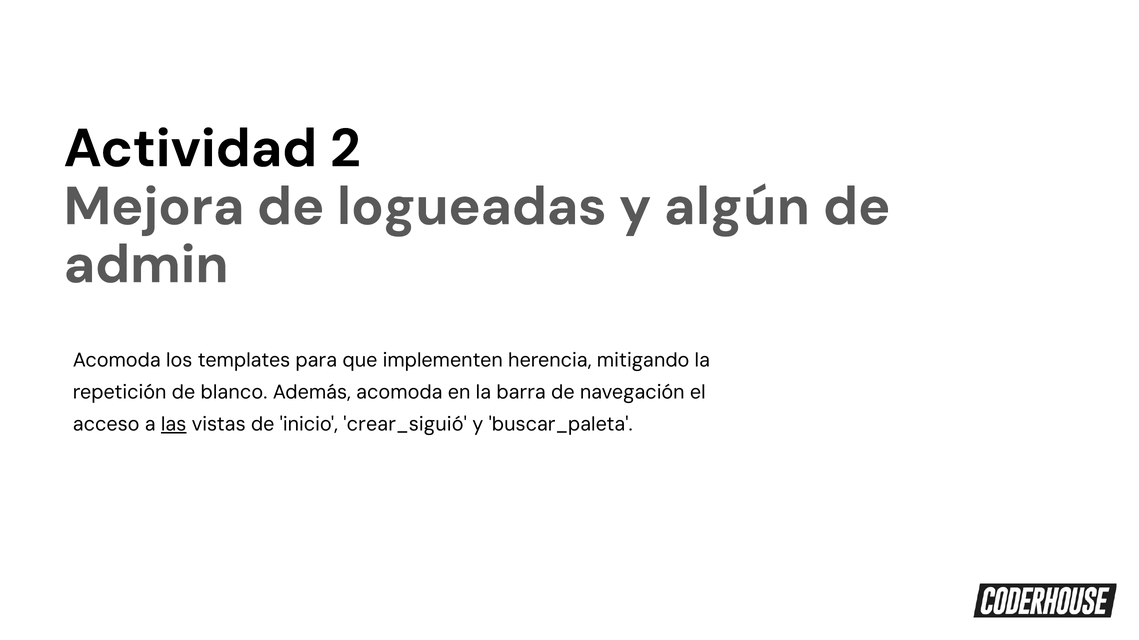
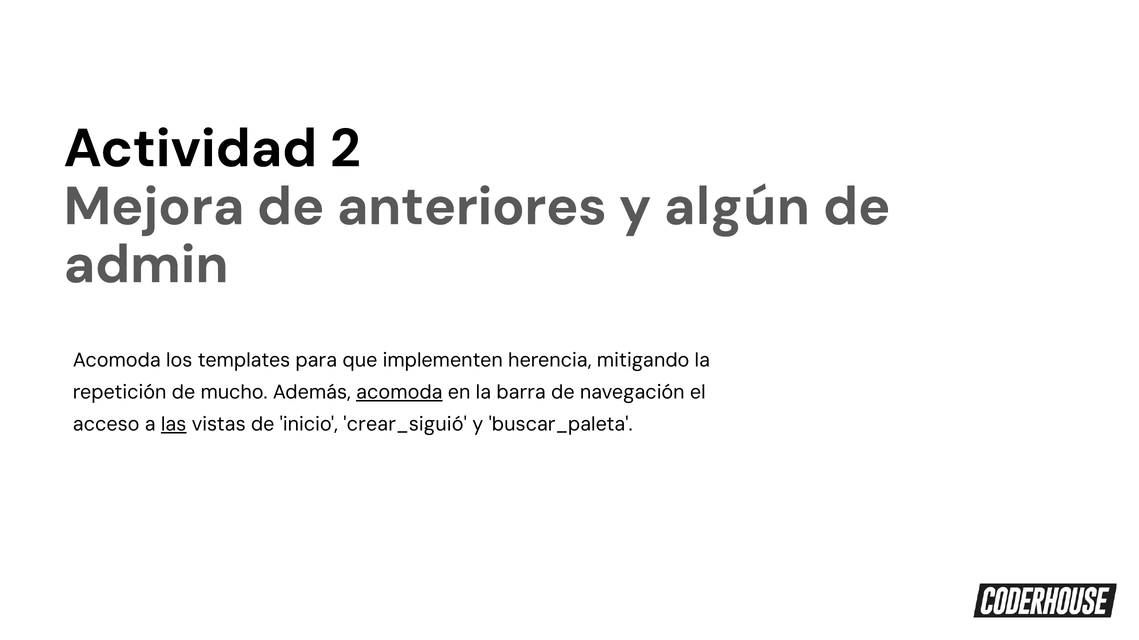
logueadas: logueadas -> anteriores (472, 207)
blanco: blanco -> mucho (234, 393)
acomoda underline: none -> present (399, 393)
